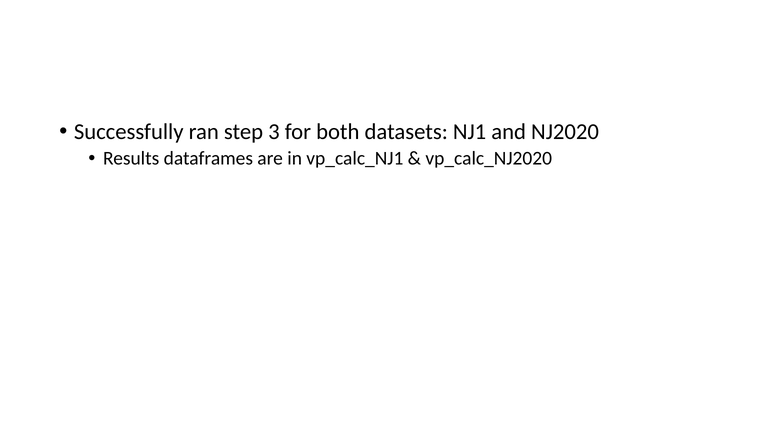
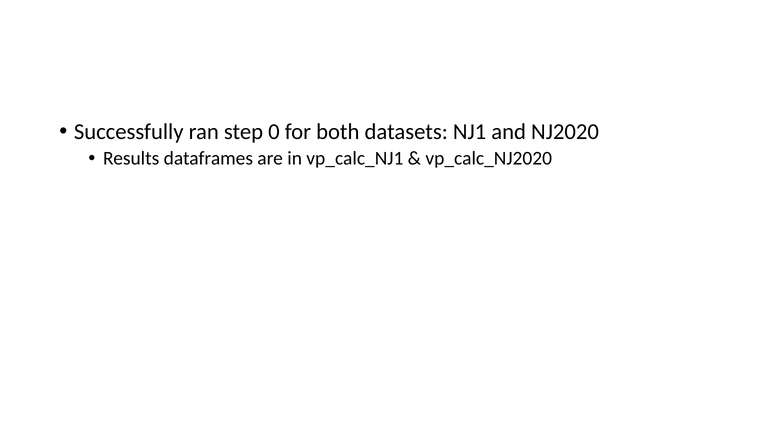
3: 3 -> 0 (274, 132)
